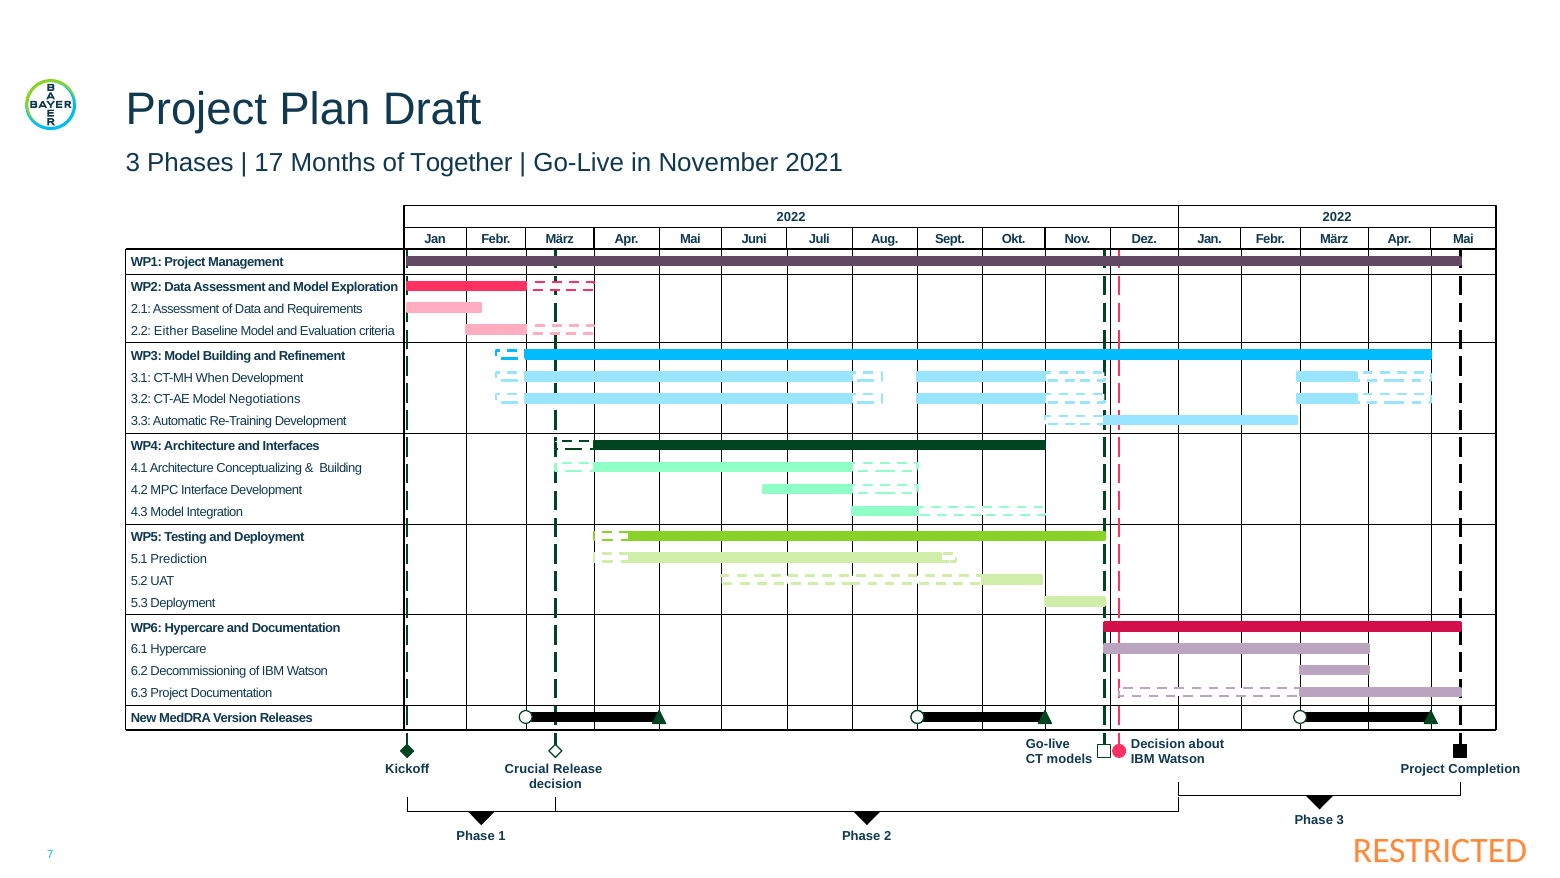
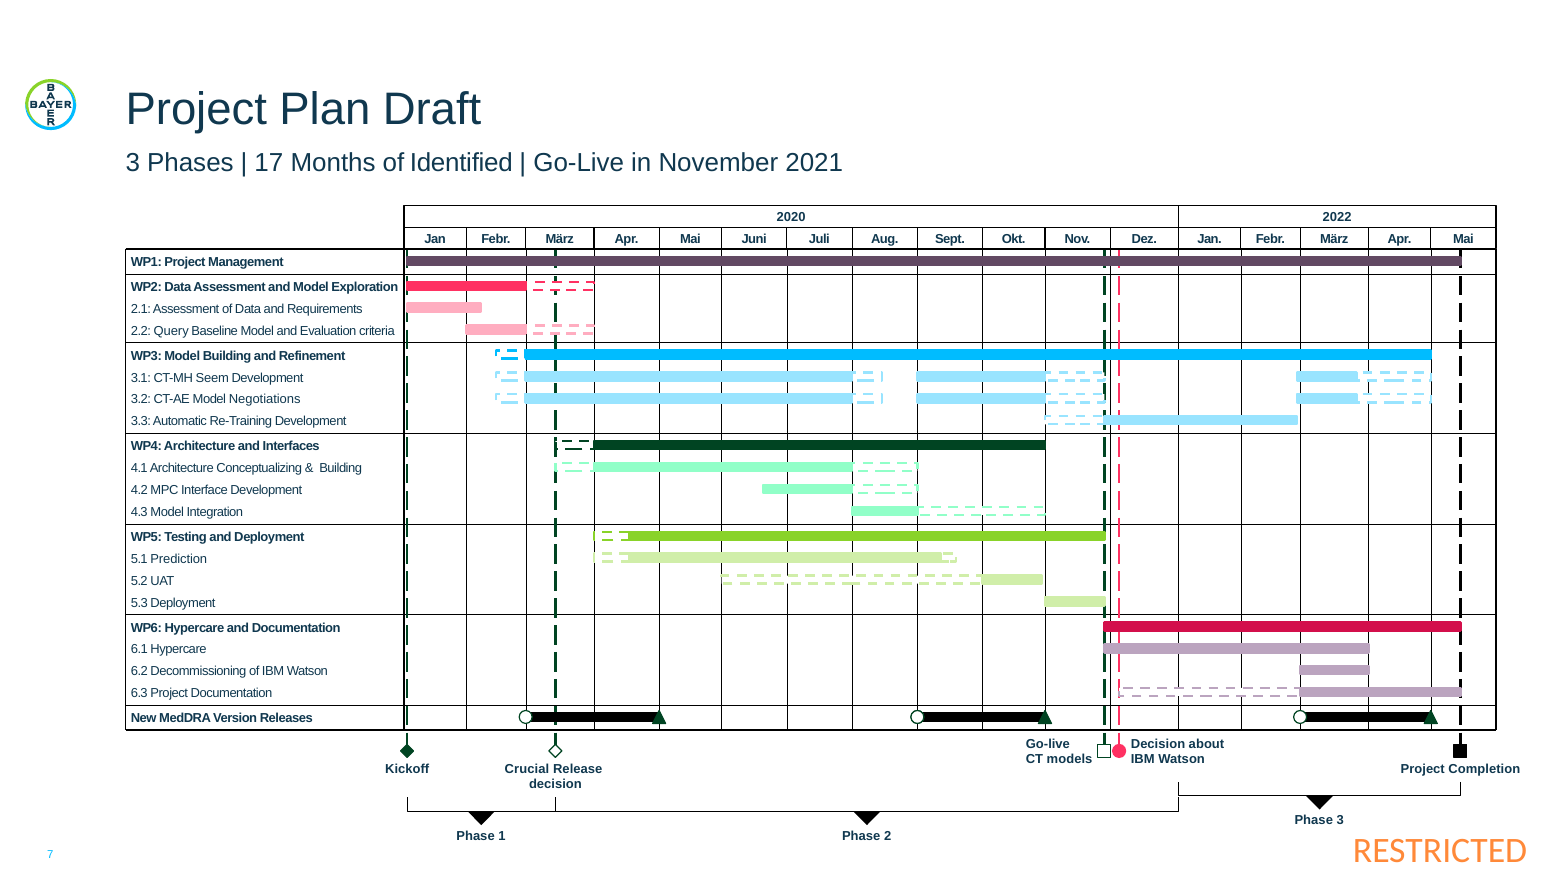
Together: Together -> Identified (461, 163)
2022: 2022 -> 2020 (791, 217)
Either: Either -> Query (171, 331)
When: When -> Seem (212, 378)
